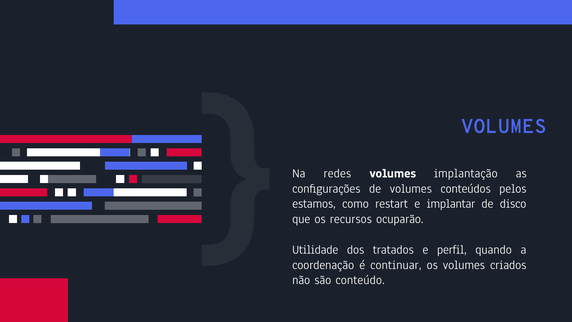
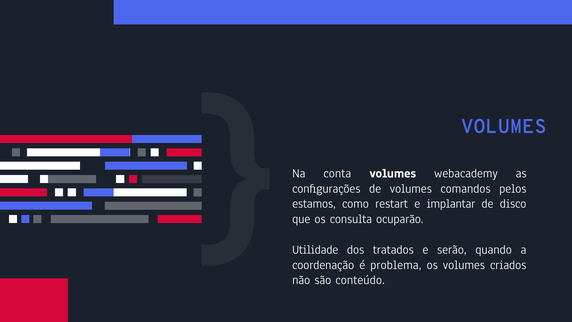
redes: redes -> conta (337, 173)
implantação: implantação -> webacademy (466, 173)
conteúdos: conteúdos -> comandos (466, 188)
recursos: recursos -> consulta (351, 219)
perfil: perfil -> serão (452, 249)
continuar: continuar -> problema (396, 265)
